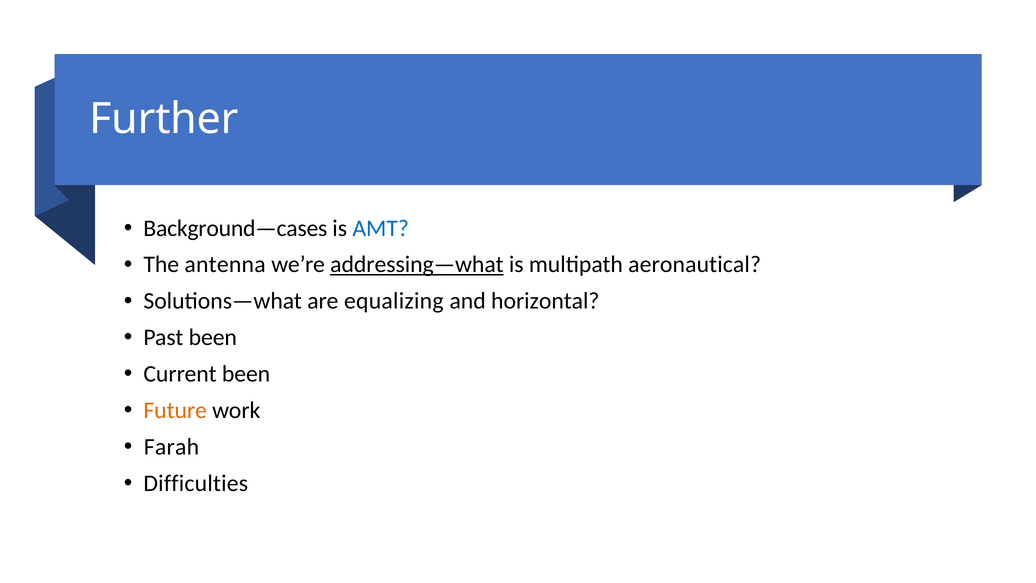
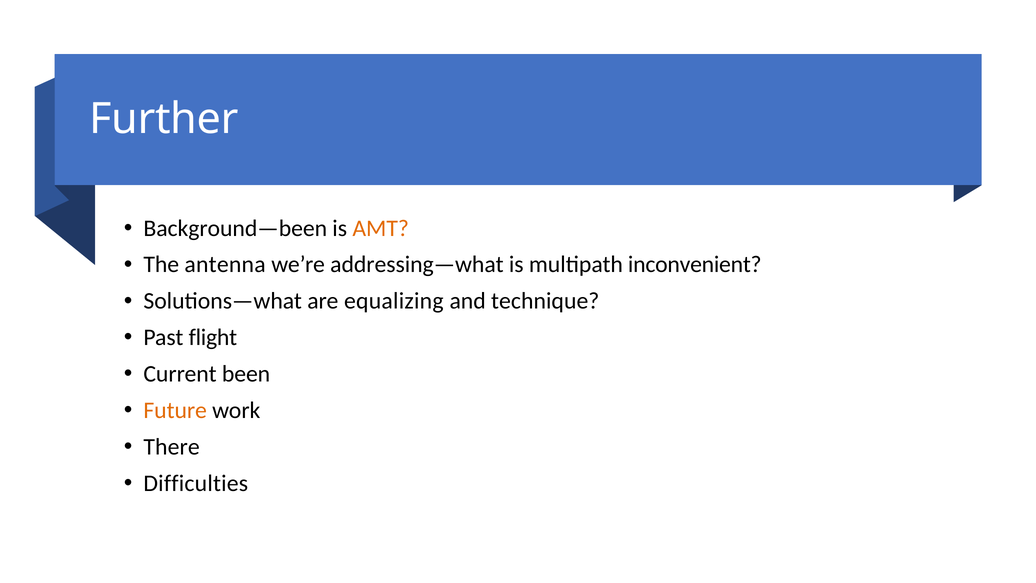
Background—cases: Background—cases -> Background—been (235, 228)
AMT colour: blue -> orange (381, 228)
addressing—what underline: present -> none (417, 265)
aeronautical: aeronautical -> inconvenient (695, 265)
horizontal: horizontal -> technique (545, 301)
Past been: been -> flight (213, 337)
Farah: Farah -> There (172, 447)
